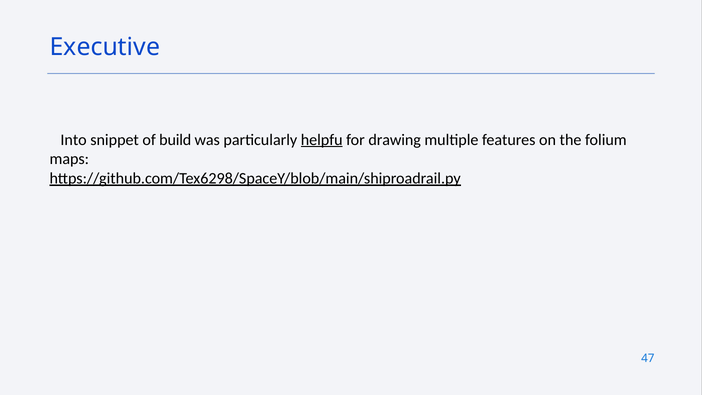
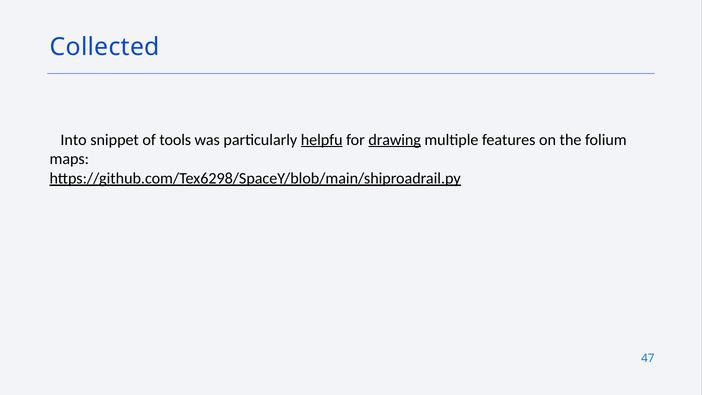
Executive: Executive -> Collected (105, 47)
build: build -> tools (175, 140)
drawing underline: none -> present (395, 140)
